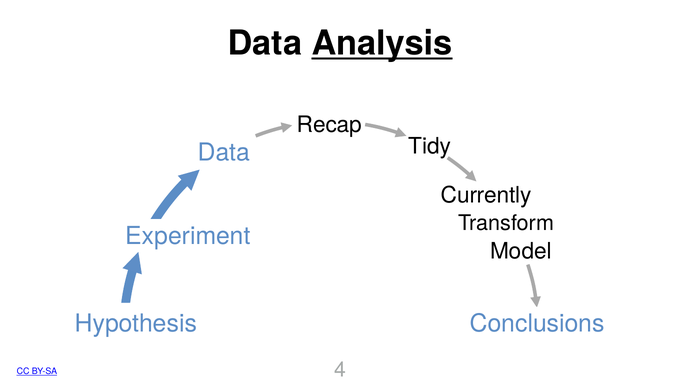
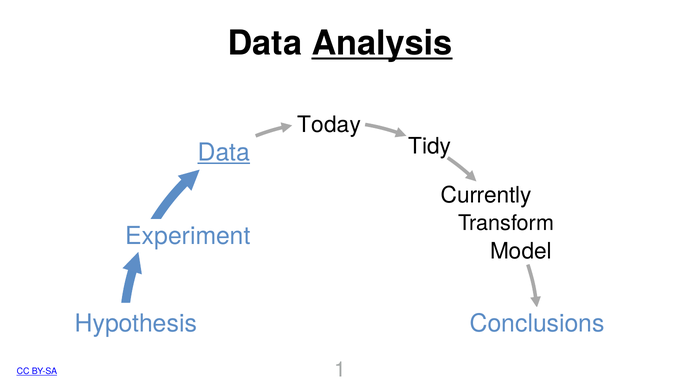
Recap: Recap -> Today (329, 125)
Data underline: none -> present (224, 152)
4: 4 -> 1 (340, 369)
